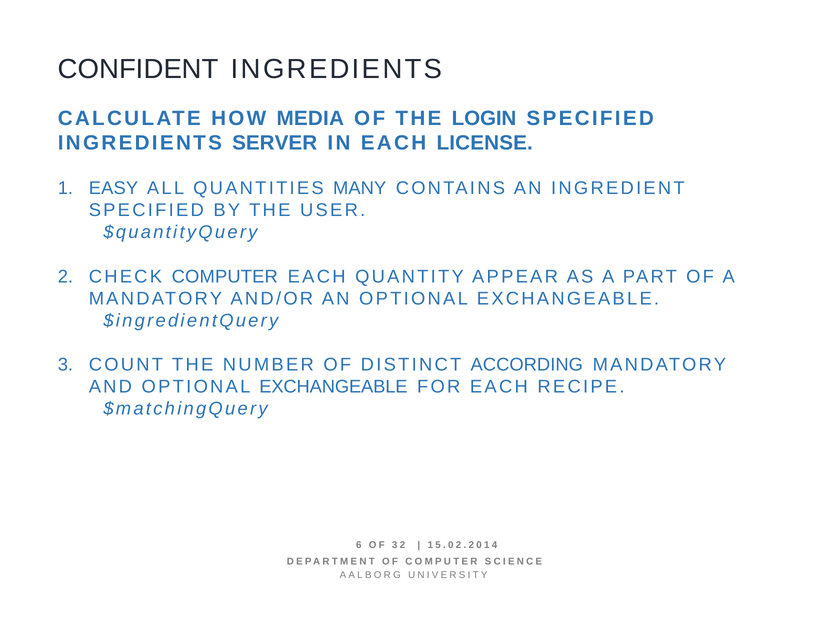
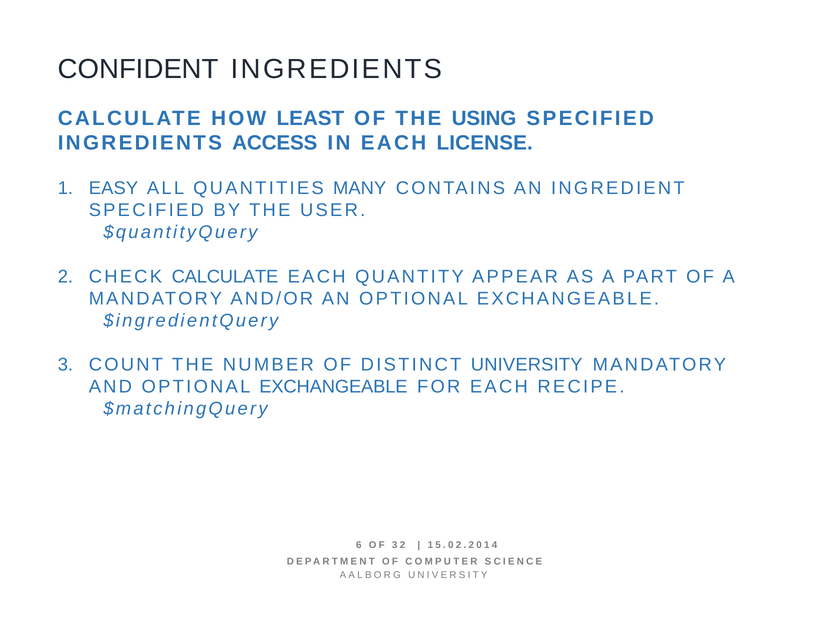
MEDIA: MEDIA -> LEAST (310, 118)
LOGIN: LOGIN -> USING (484, 118)
SERVER: SERVER -> ACCESS (275, 143)
CHECK COMPUTER: COMPUTER -> CALCULATE (225, 277)
DISTINCT ACCORDING: ACCORDING -> UNIVERSITY (527, 365)
